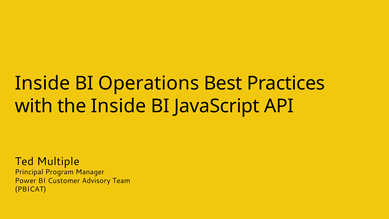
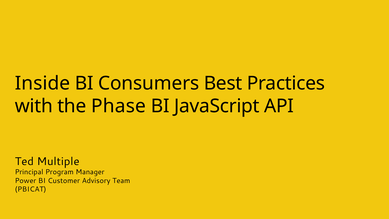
Operations: Operations -> Consumers (149, 83)
the Inside: Inside -> Phase (119, 106)
